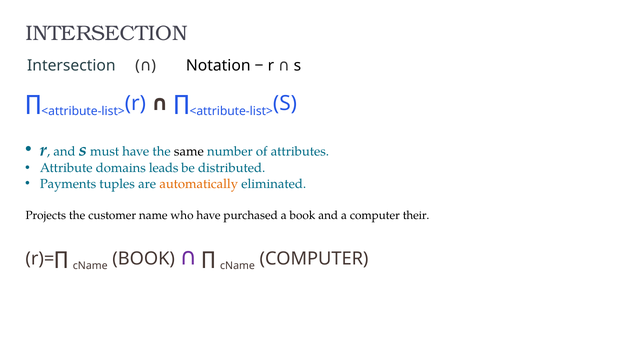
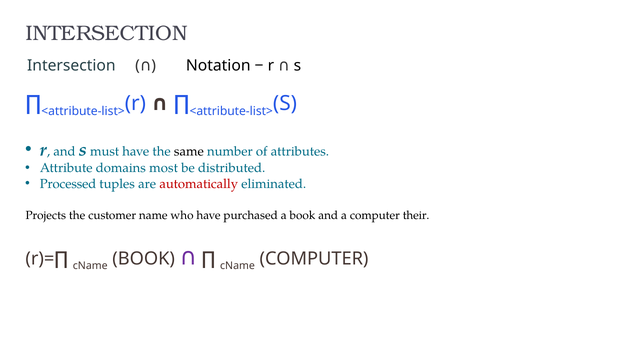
leads: leads -> most (164, 168)
Payments: Payments -> Processed (68, 184)
automatically colour: orange -> red (199, 184)
